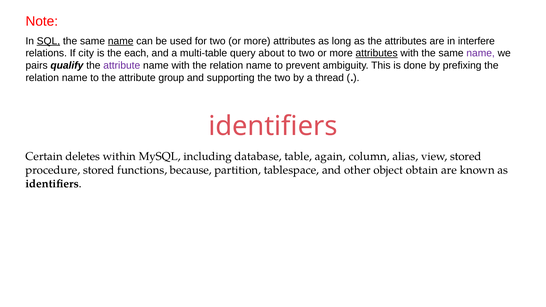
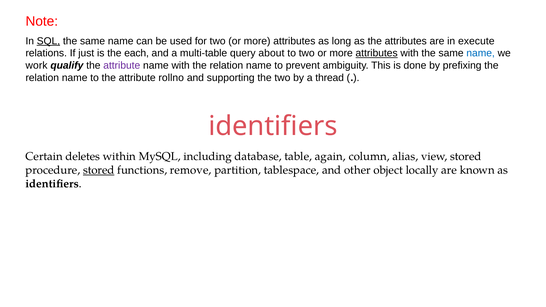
name underline: present -> none (121, 41)
interfere: interfere -> execute (476, 41)
city: city -> just (86, 53)
name colour: purple -> blue (481, 53)
pairs: pairs -> work (37, 66)
group: group -> rollno (171, 78)
stored underline: none -> present (99, 170)
because: because -> remove (191, 170)
obtain: obtain -> locally (422, 170)
